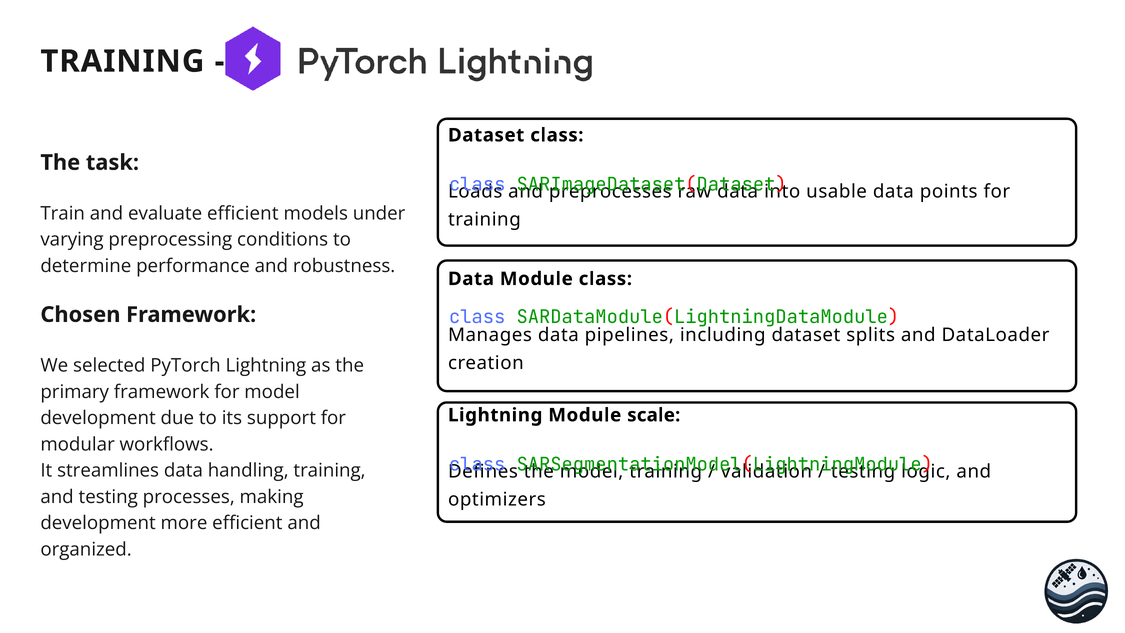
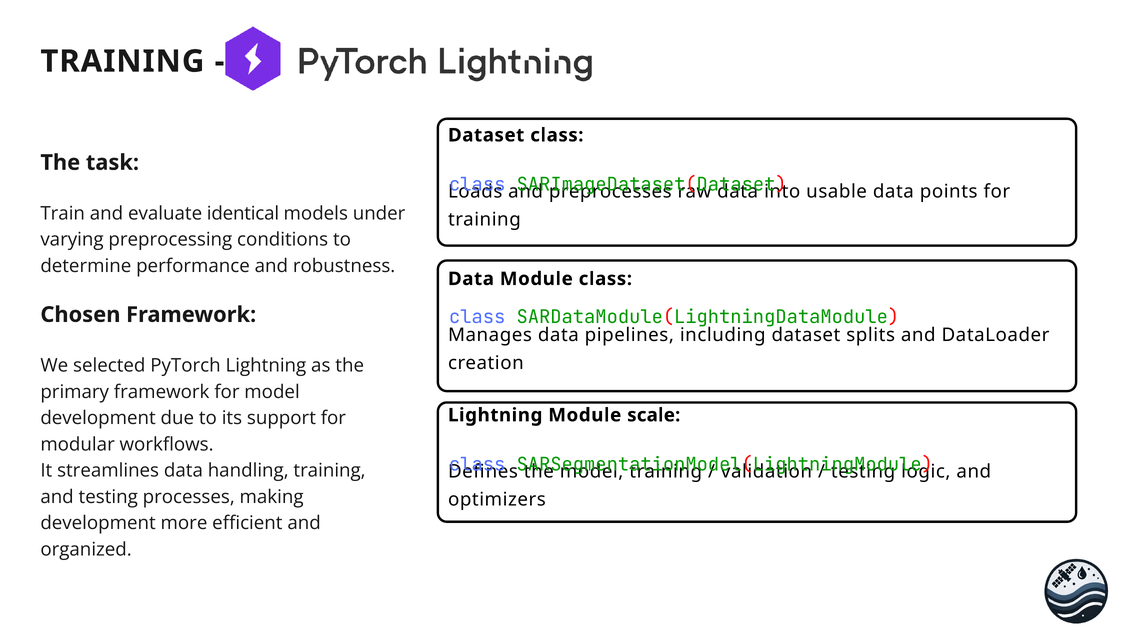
evaluate efficient: efficient -> identical (243, 213)
